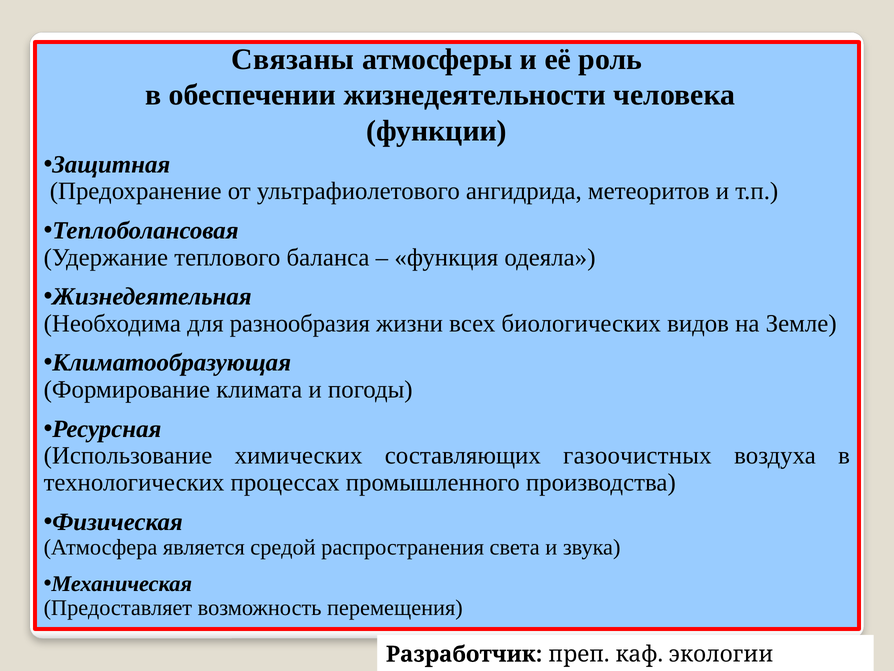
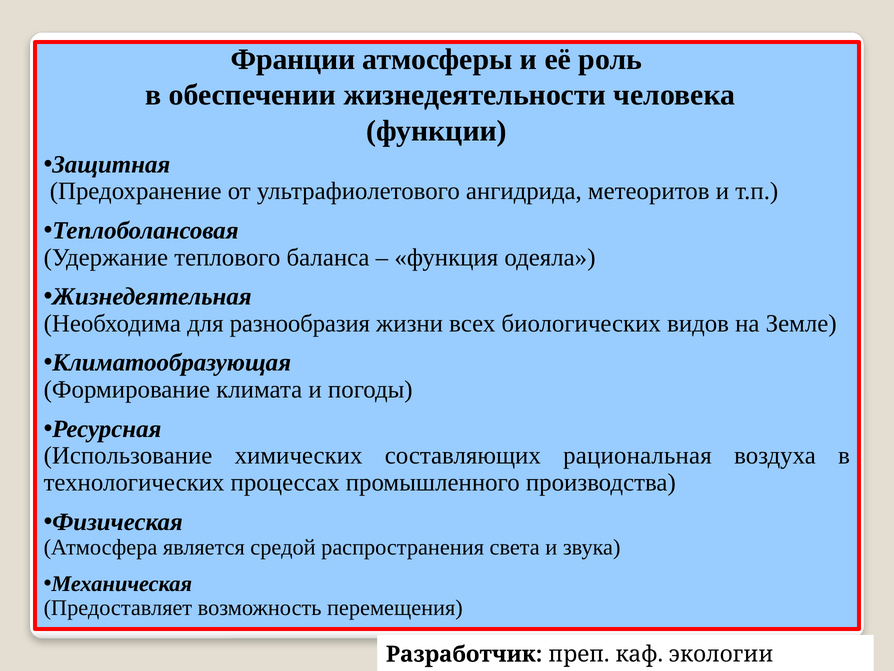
Связаны: Связаны -> Франции (293, 59)
газоочистных: газоочистных -> рациональная (637, 455)
